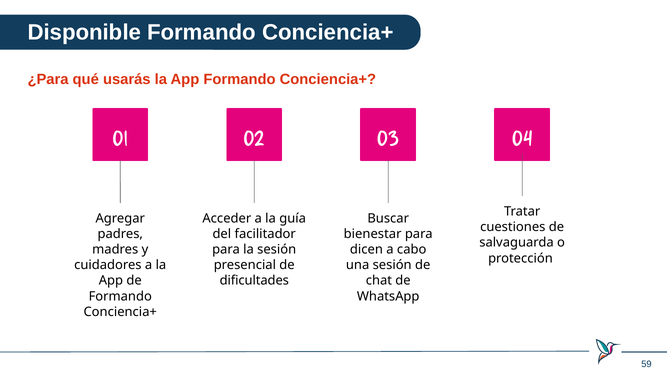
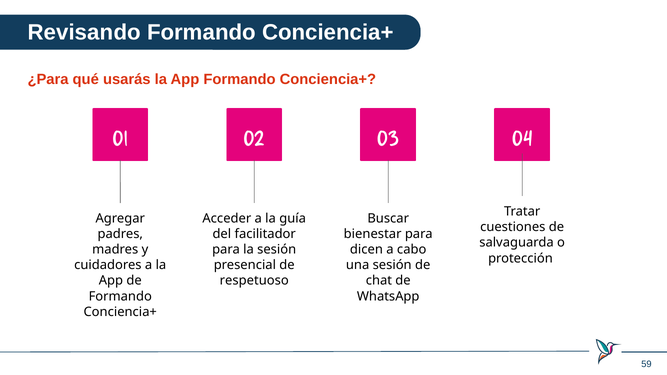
Disponible: Disponible -> Revisando (84, 33)
dificultades: dificultades -> respetuoso (254, 281)
